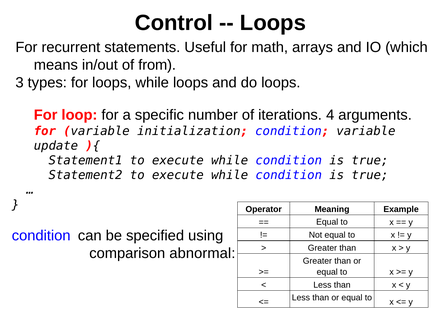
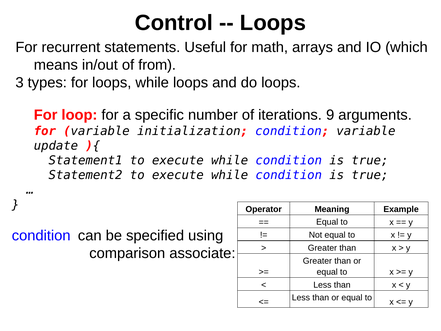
4: 4 -> 9 (330, 115)
abnormal: abnormal -> associate (202, 253)
